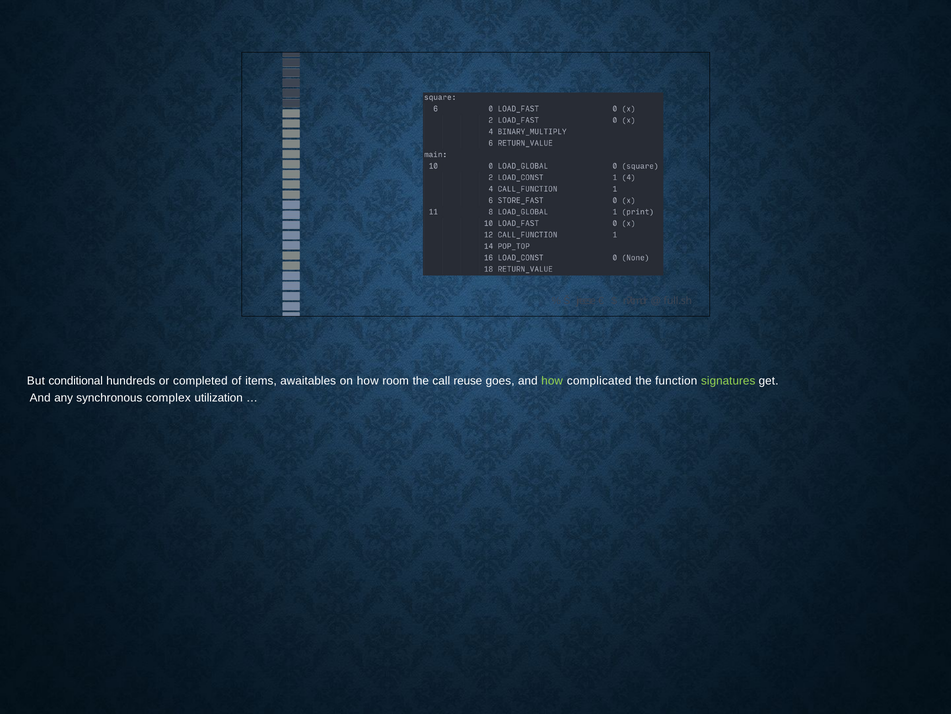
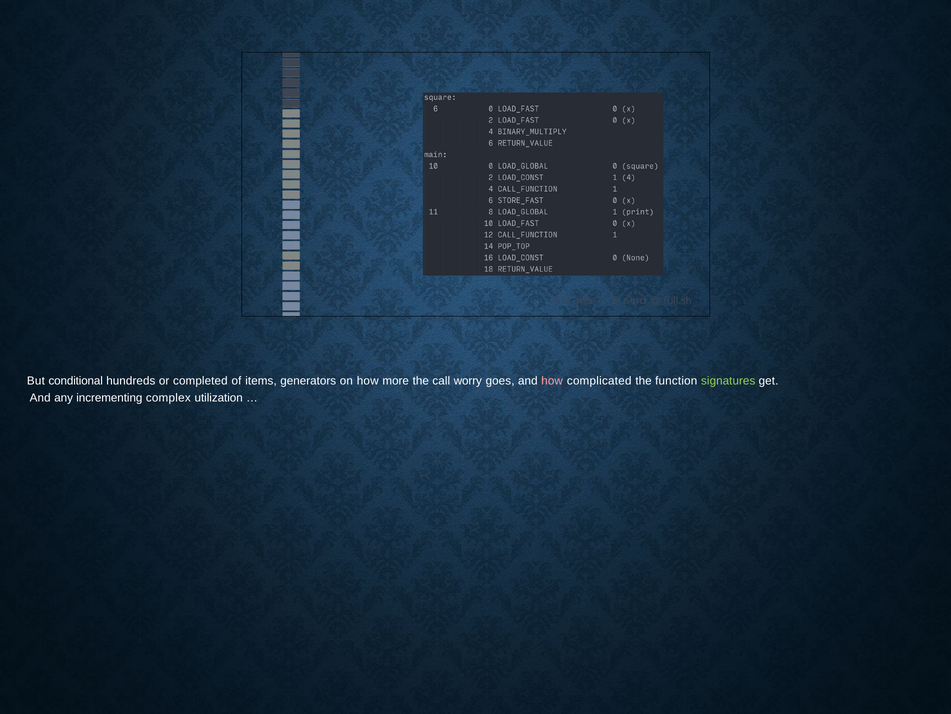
awaitables: awaitables -> generators (308, 381)
room: room -> more (396, 381)
reuse: reuse -> worry (468, 381)
how colour: light green -> pink (552, 381)
synchronous: synchronous -> incrementing (109, 397)
